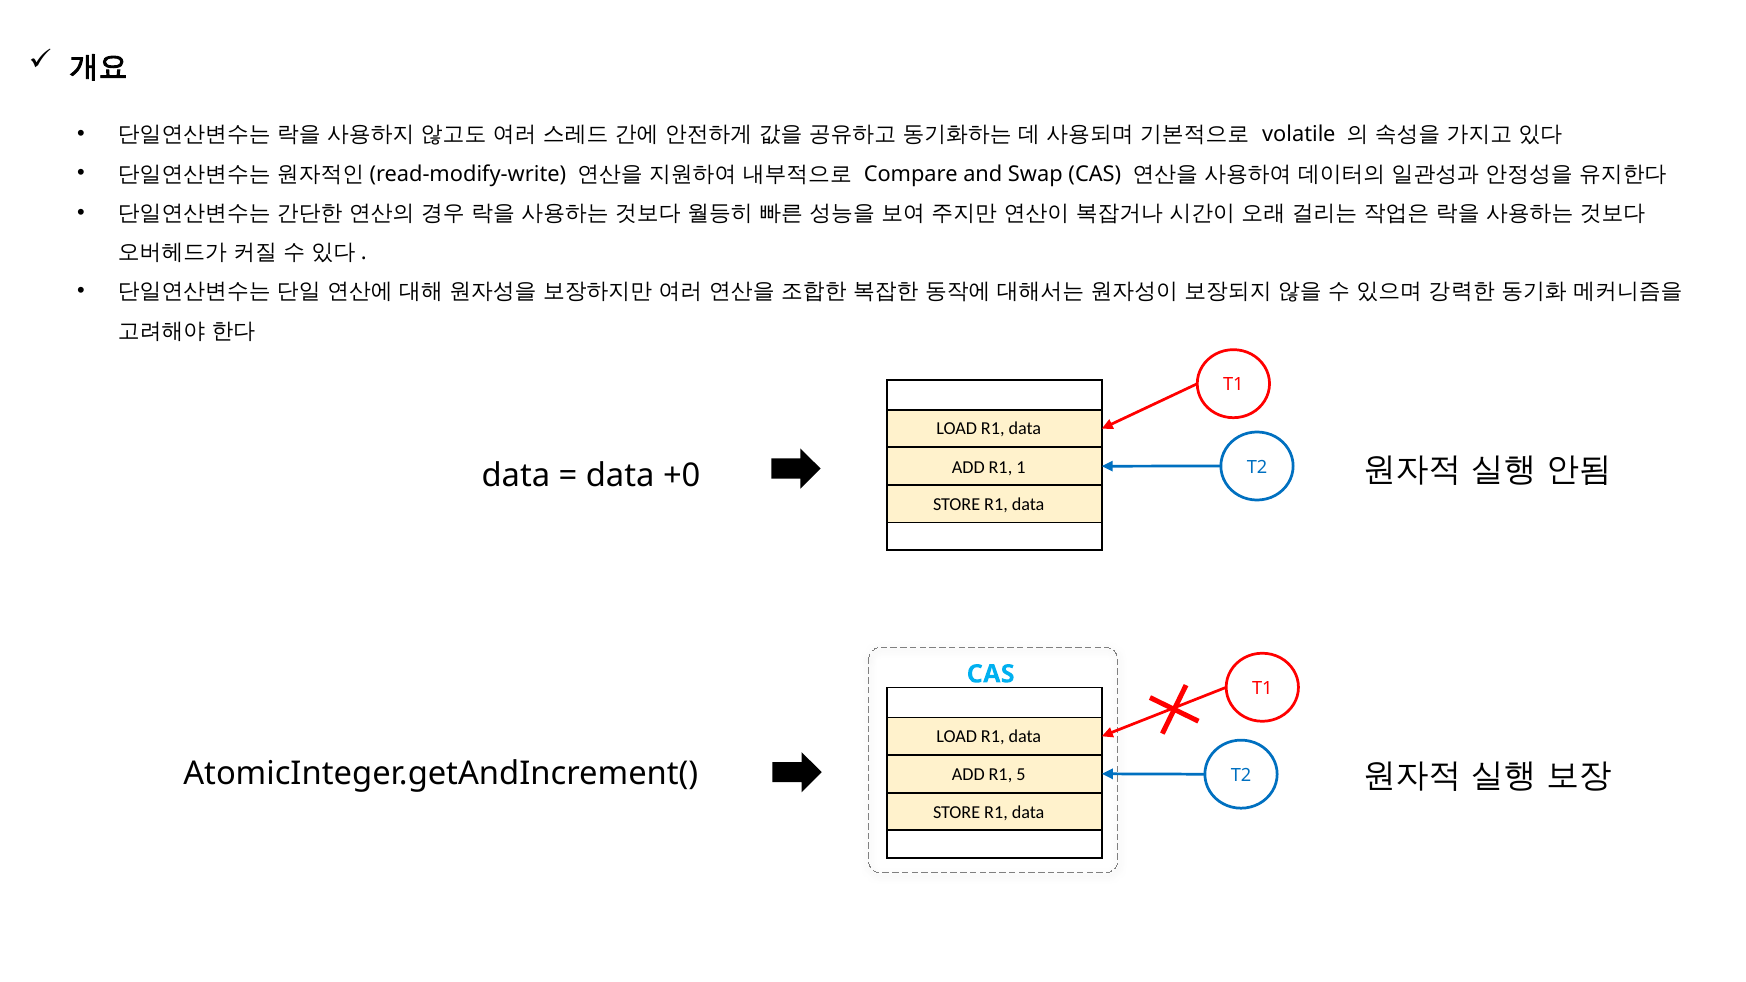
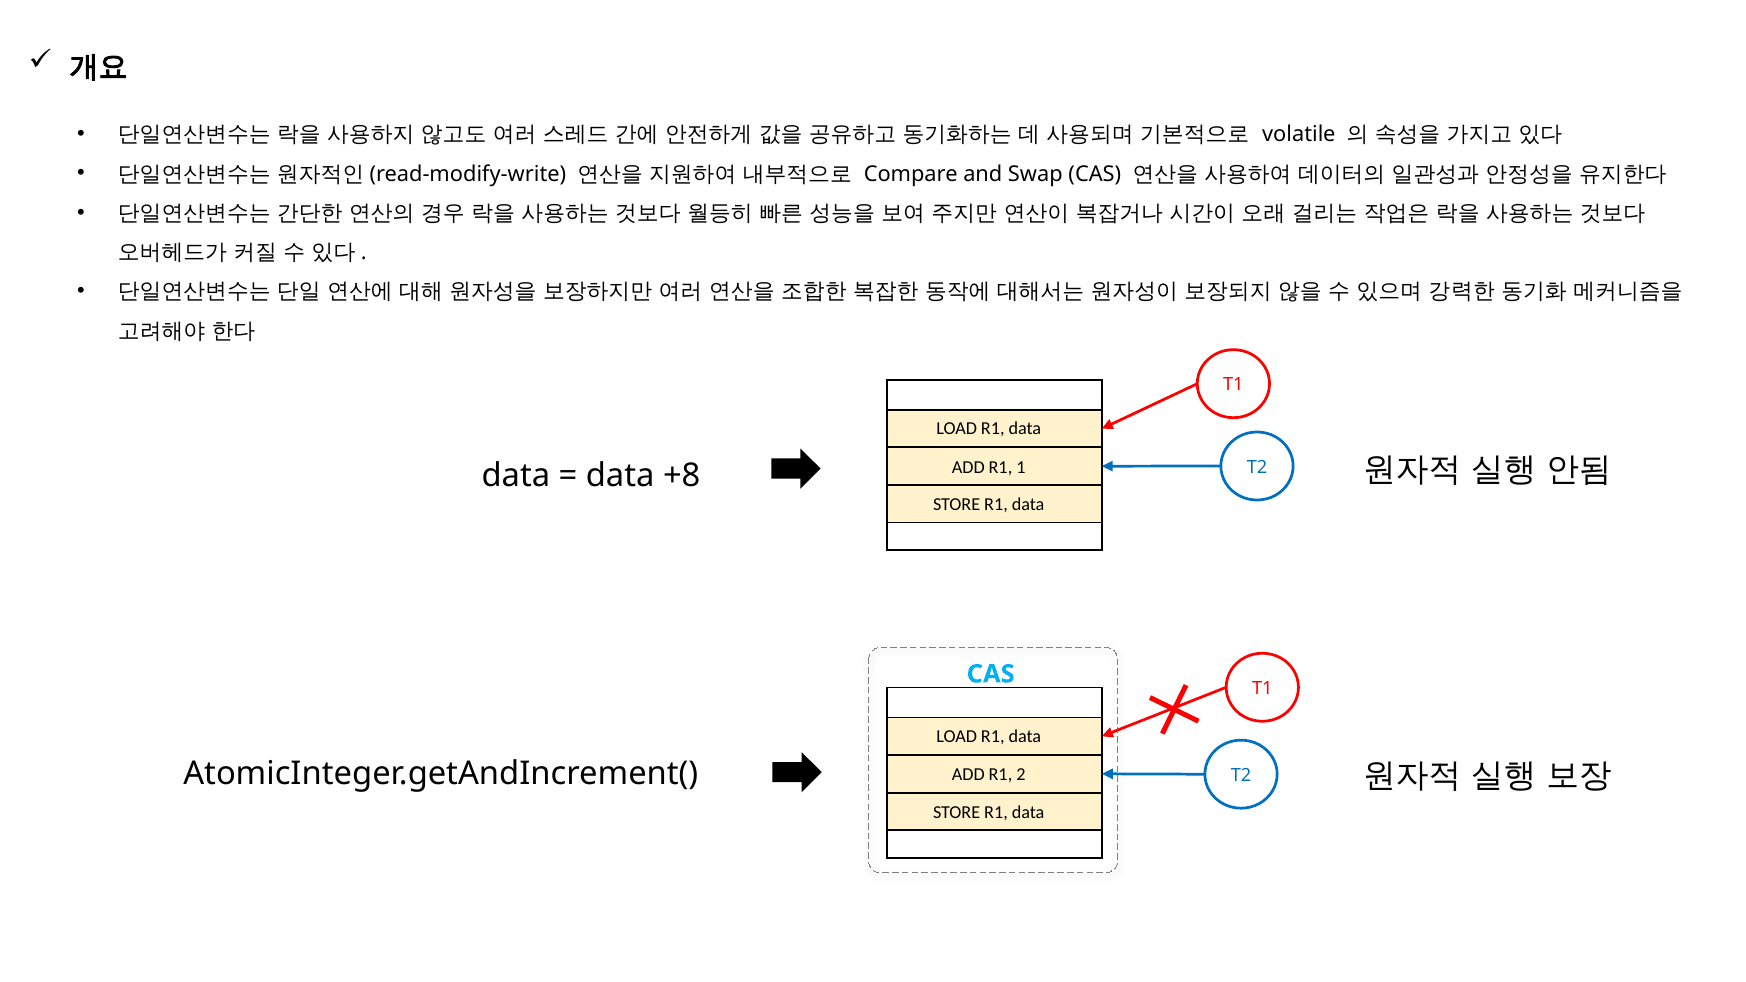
+0: +0 -> +8 (682, 476)
5: 5 -> 2 (1021, 775)
